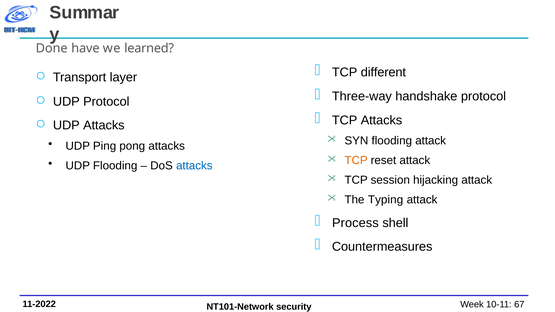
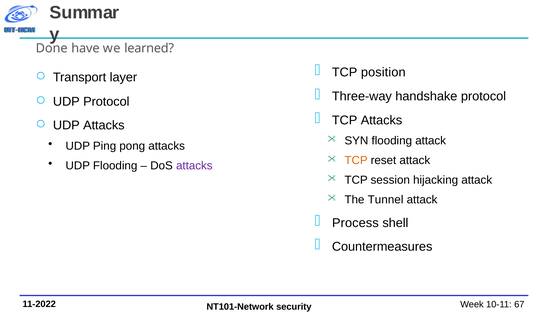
different: different -> position (383, 72)
attacks colour: blue -> purple (194, 166)
Typing: Typing -> Tunnel (386, 200)
